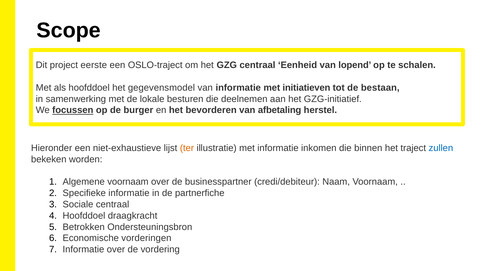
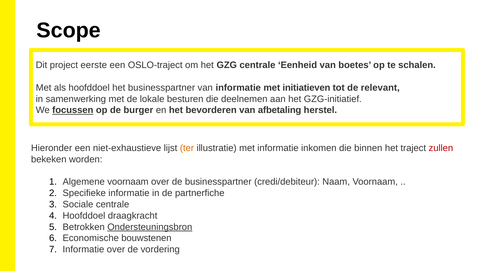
GZG centraal: centraal -> centrale (257, 65)
lopend: lopend -> boetes (355, 65)
het gegevensmodel: gegevensmodel -> businesspartner (161, 88)
bestaan: bestaan -> relevant (380, 88)
zullen colour: blue -> red (441, 148)
Sociale centraal: centraal -> centrale (113, 204)
Ondersteuningsbron underline: none -> present (150, 227)
vorderingen: vorderingen -> bouwstenen (146, 238)
